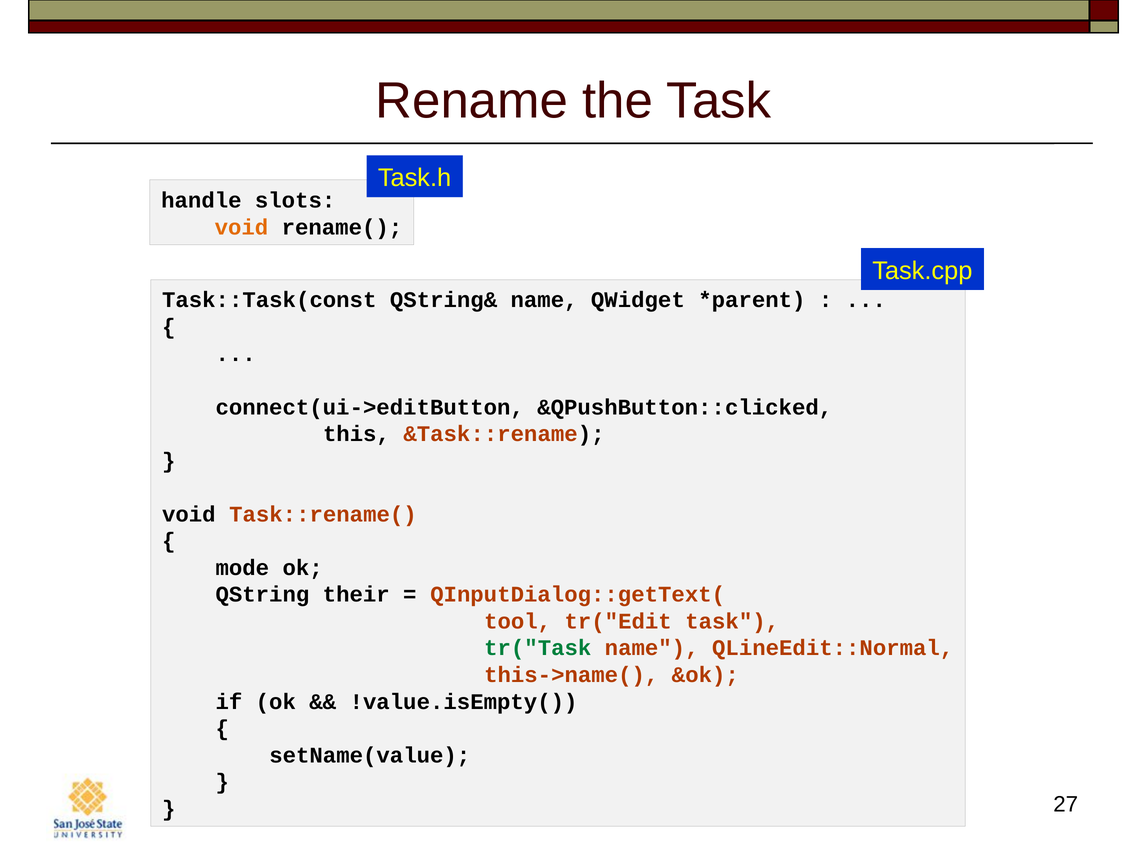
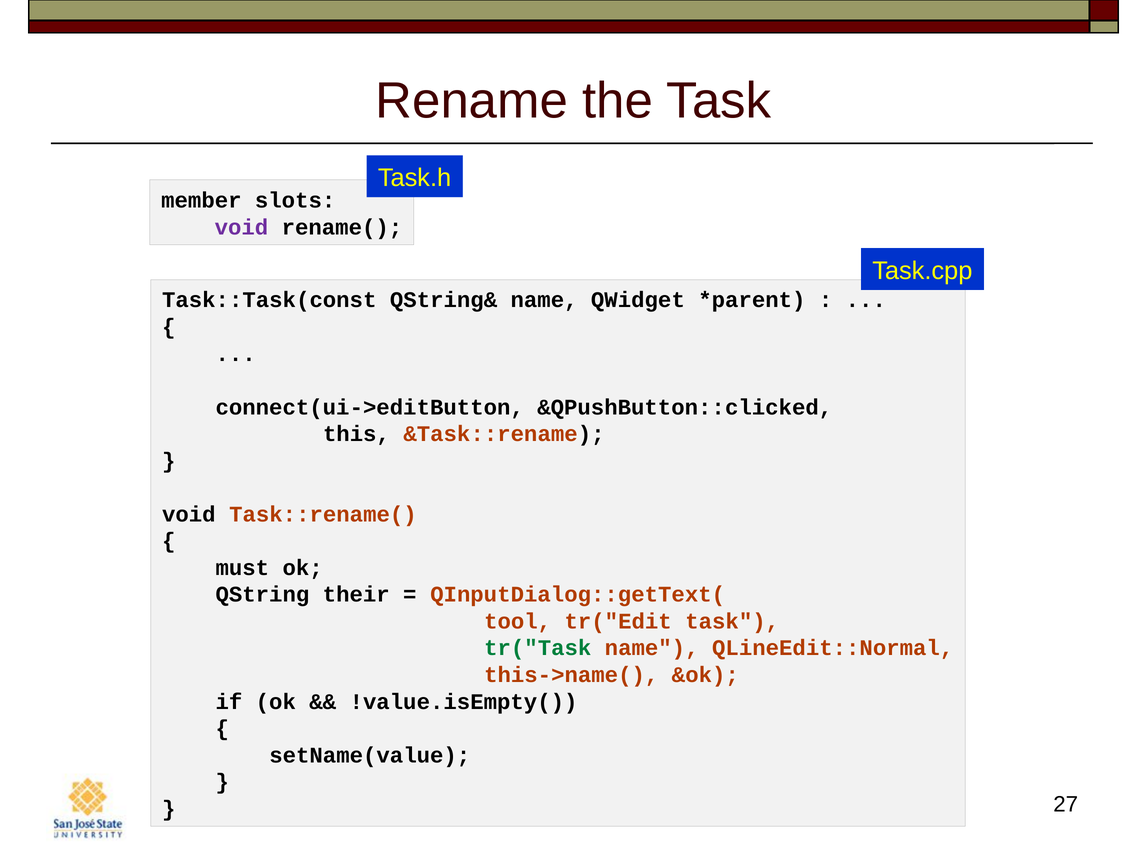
handle: handle -> member (201, 200)
void colour: orange -> purple (241, 227)
mode: mode -> must (242, 568)
